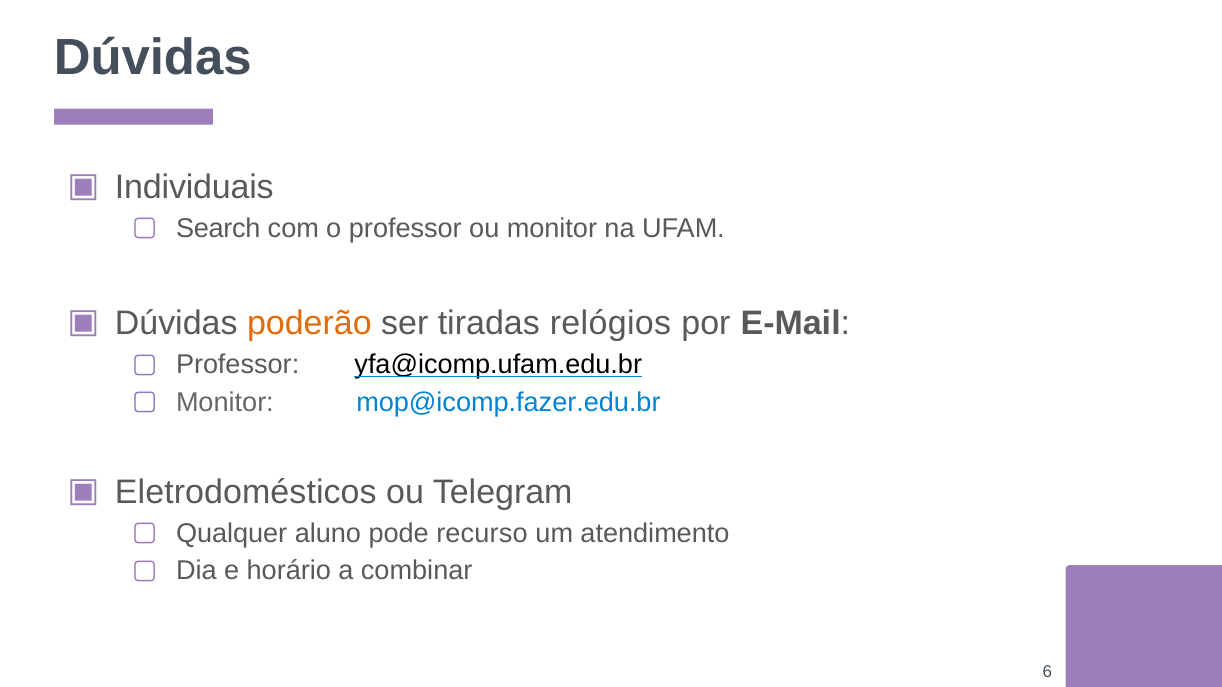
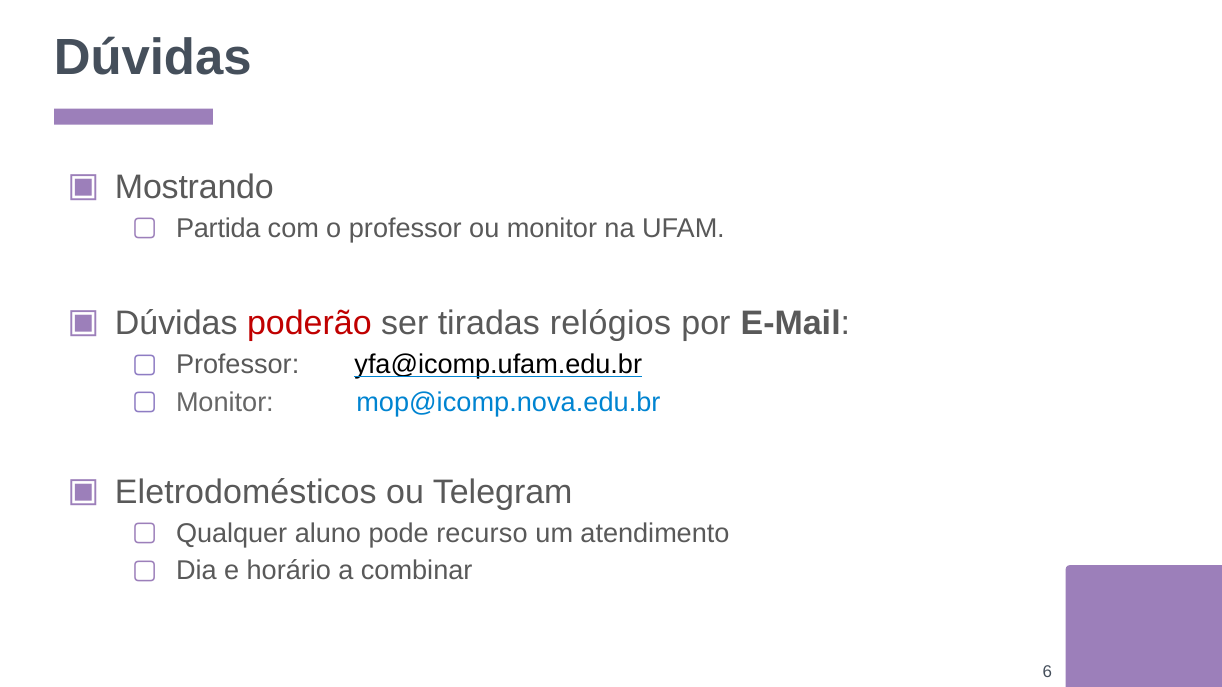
Individuais: Individuais -> Mostrando (194, 187)
Search: Search -> Partida (218, 228)
poderão colour: orange -> red (309, 324)
mop@icomp.fazer.edu.br: mop@icomp.fazer.edu.br -> mop@icomp.nova.edu.br (508, 402)
